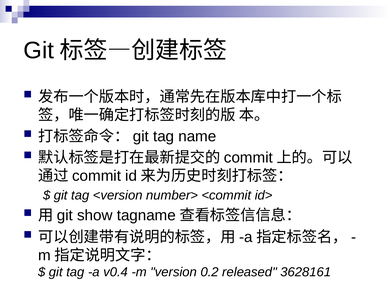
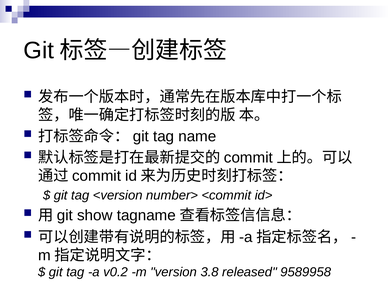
v0.4: v0.4 -> v0.2 (116, 272)
0.2: 0.2 -> 3.8 (210, 272)
3628161: 3628161 -> 9589958 (306, 272)
